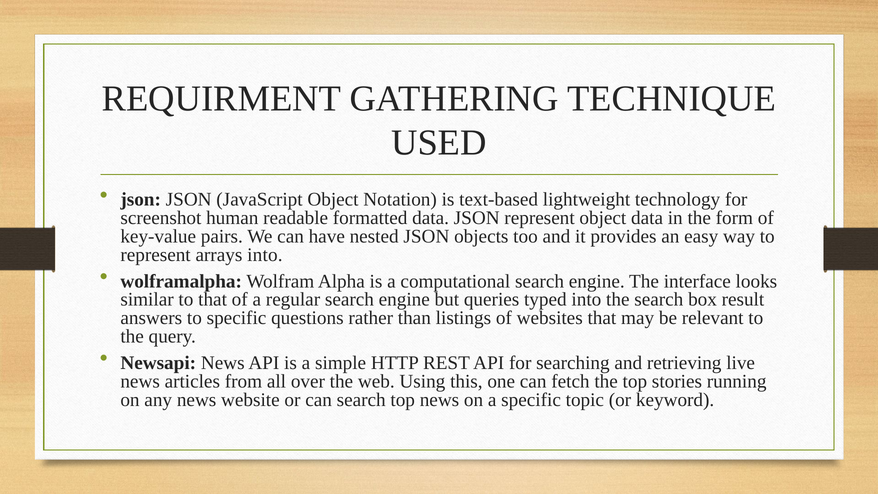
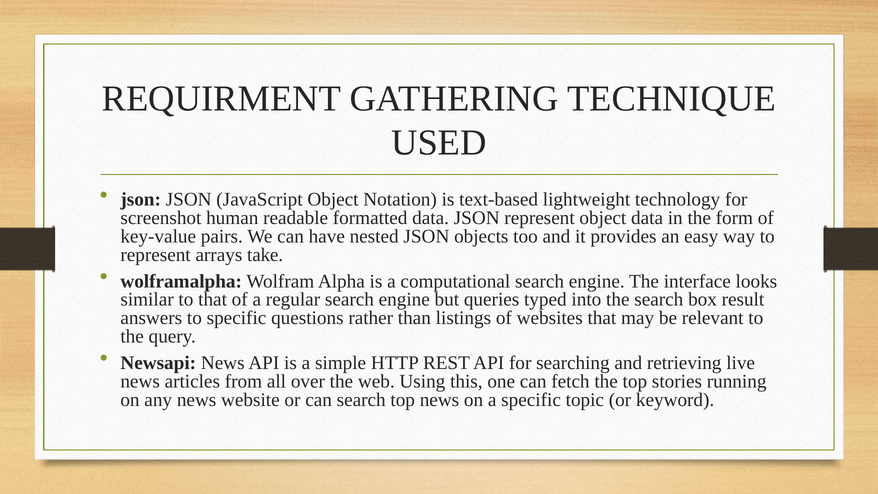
arrays into: into -> take (265, 255)
